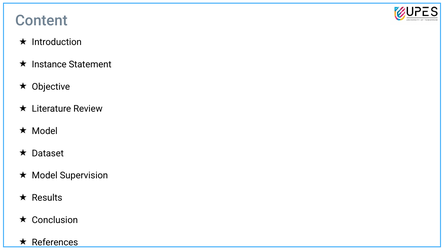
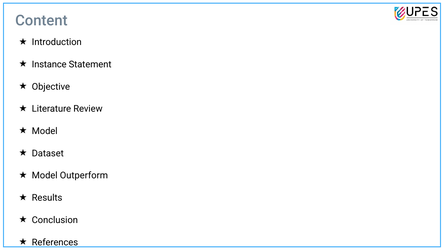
Supervision: Supervision -> Outperform (84, 175)
